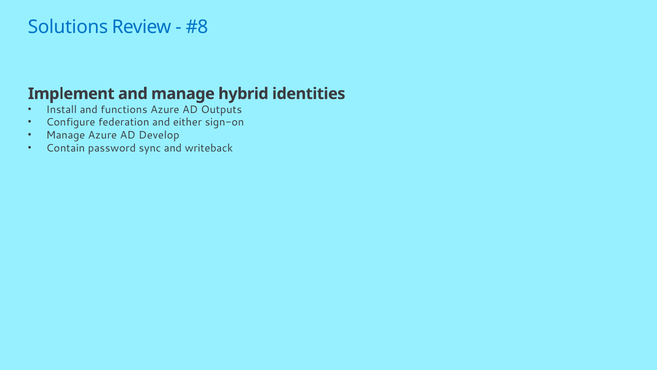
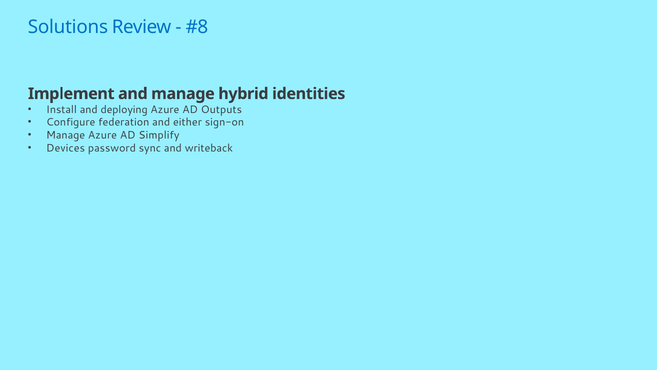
functions: functions -> deploying (124, 109)
Develop: Develop -> Simplify (159, 135)
Contain: Contain -> Devices (66, 148)
